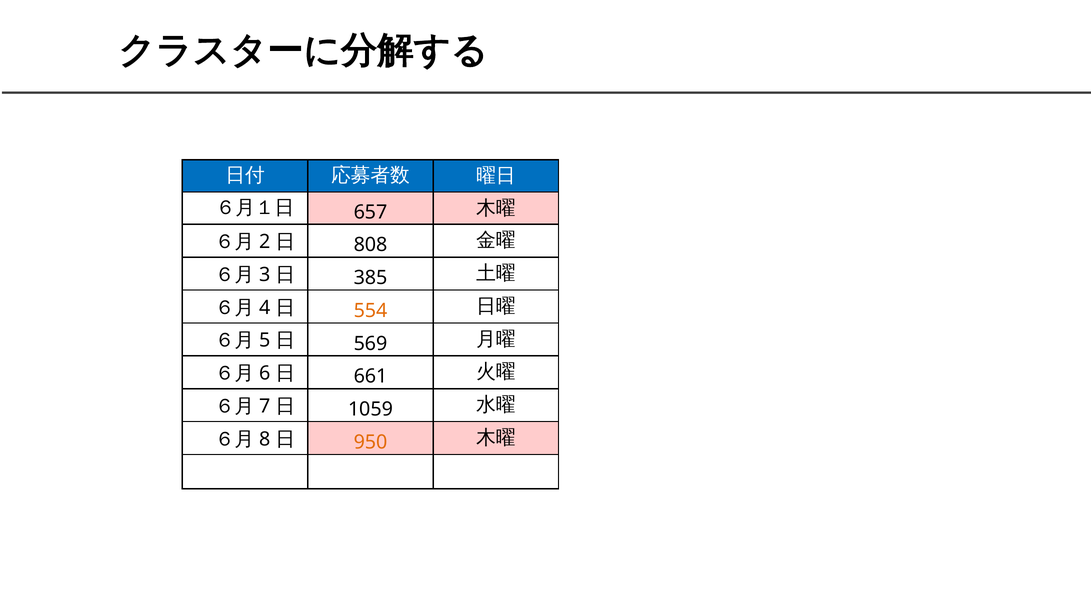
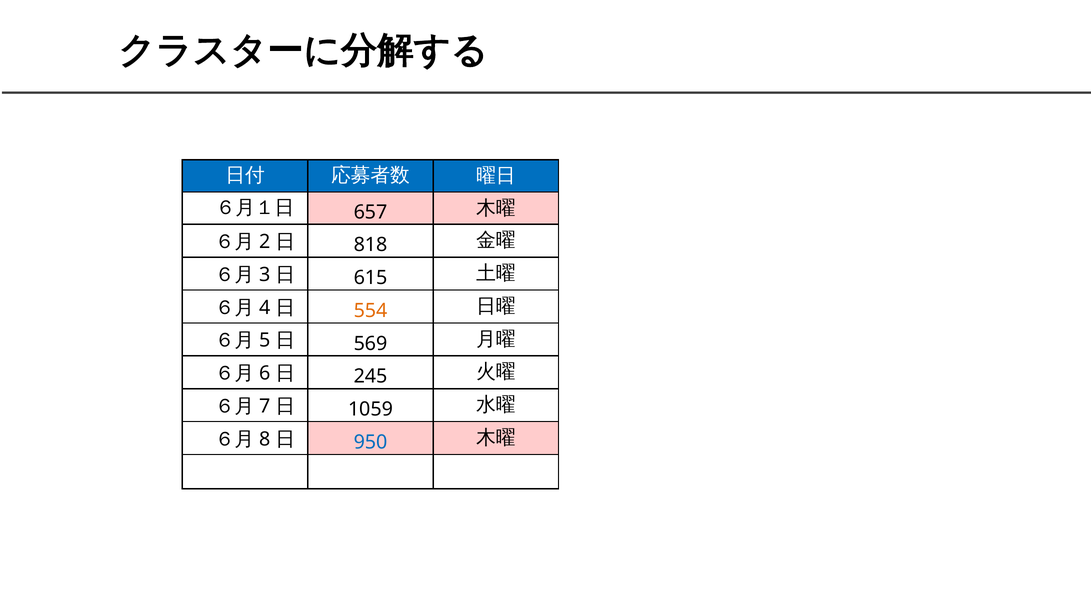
808: 808 -> 818 (370, 245)
385: 385 -> 615 (370, 278)
661: 661 -> 245 (370, 376)
950 colour: orange -> blue (370, 442)
